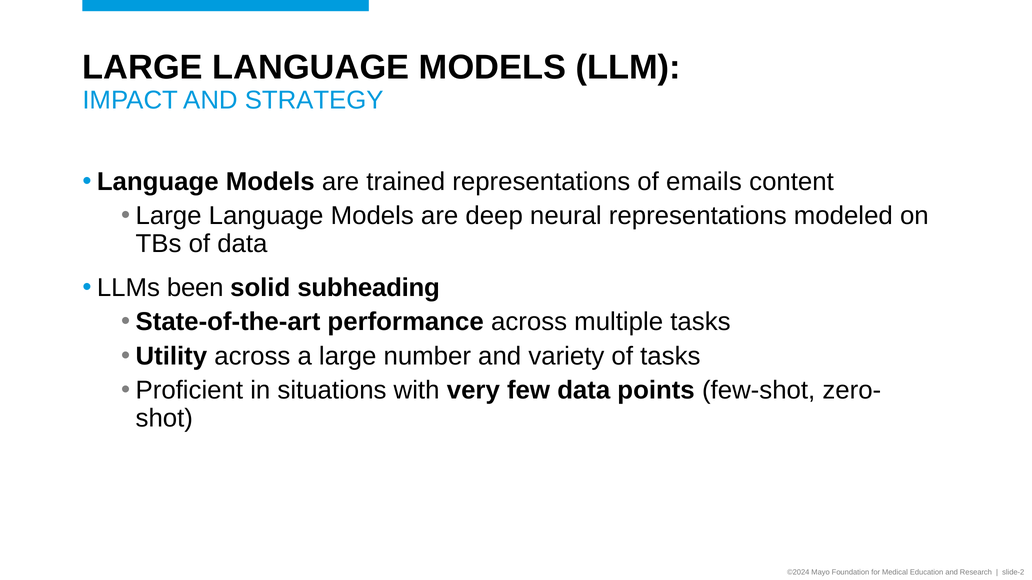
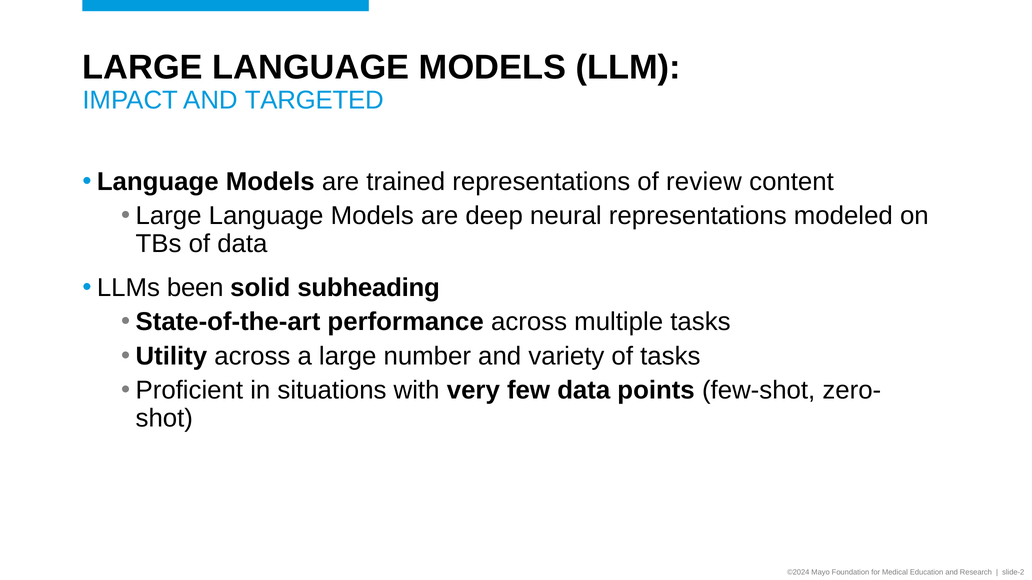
STRATEGY: STRATEGY -> TARGETED (314, 100)
emails: emails -> review (704, 182)
